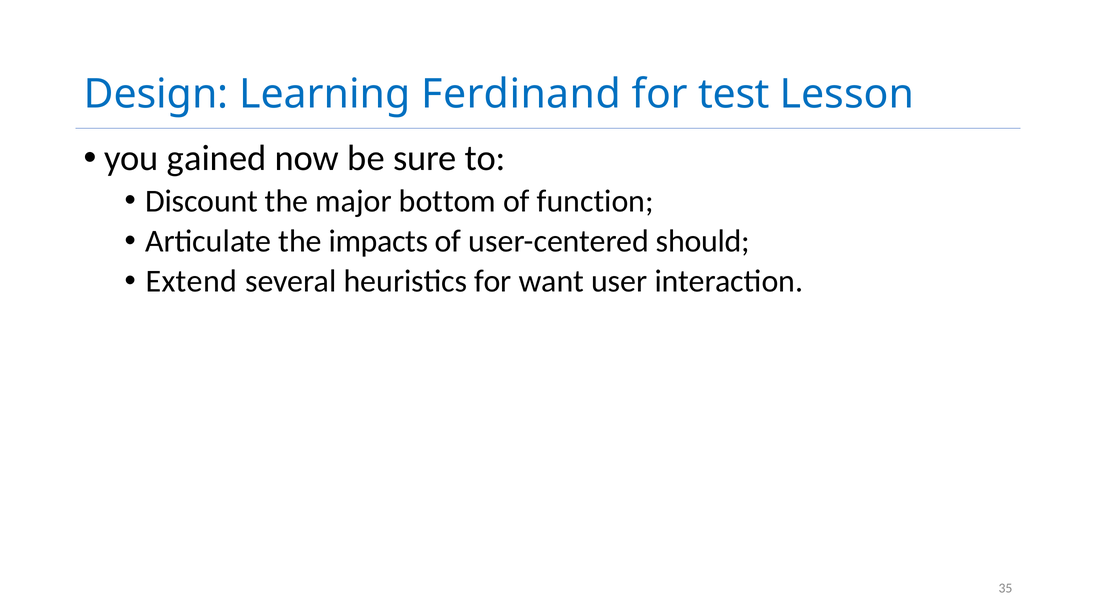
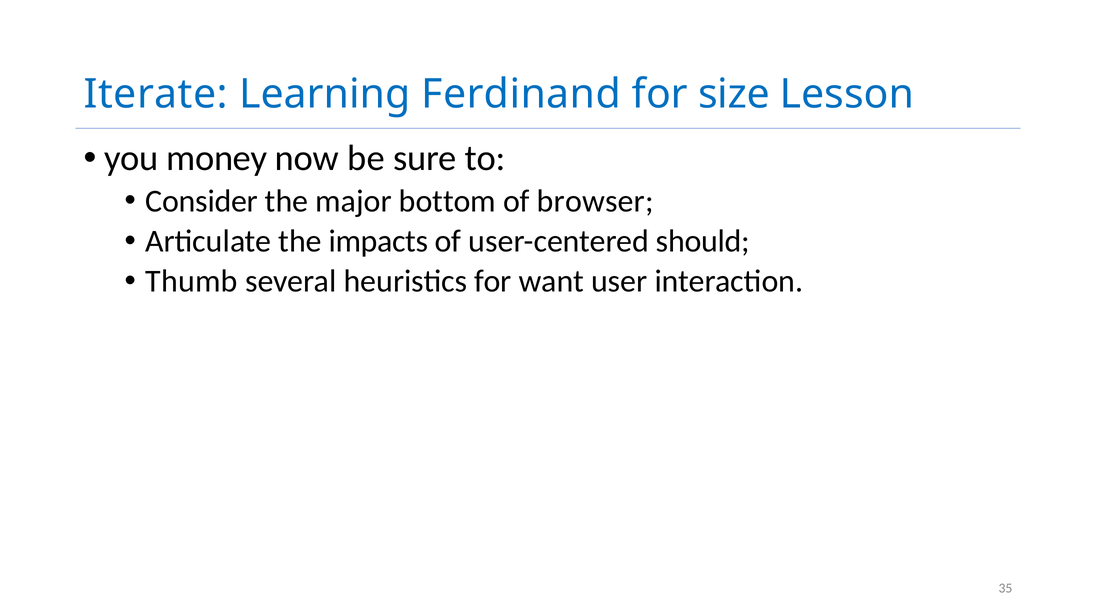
Design: Design -> Iterate (156, 94)
test: test -> size (734, 94)
gained: gained -> money (217, 158)
Discount: Discount -> Consider (202, 201)
function: function -> browser (595, 201)
Extend: Extend -> Thumb (191, 282)
